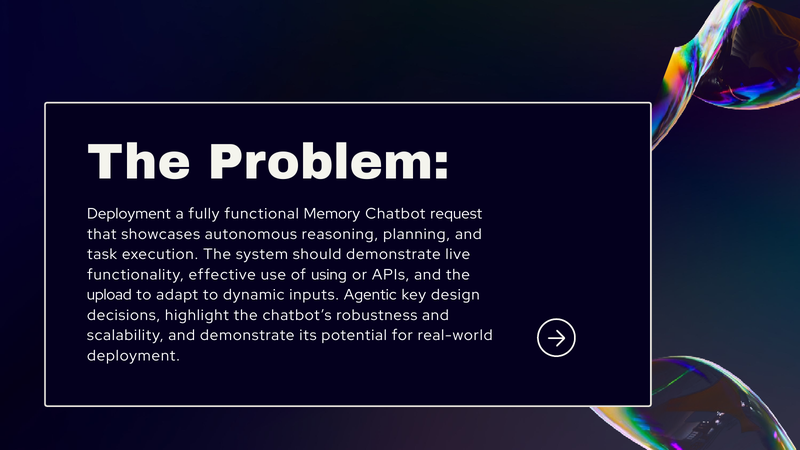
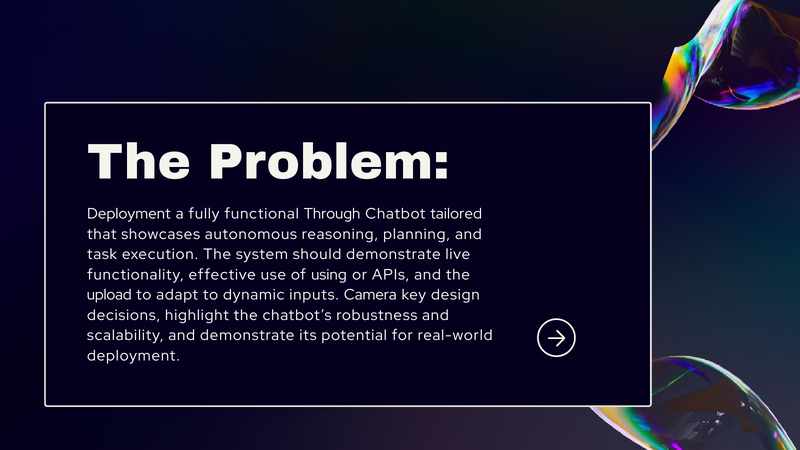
Memory: Memory -> Through (332, 214)
request: request -> tailored (456, 214)
Agentic: Agentic -> Camera (370, 295)
